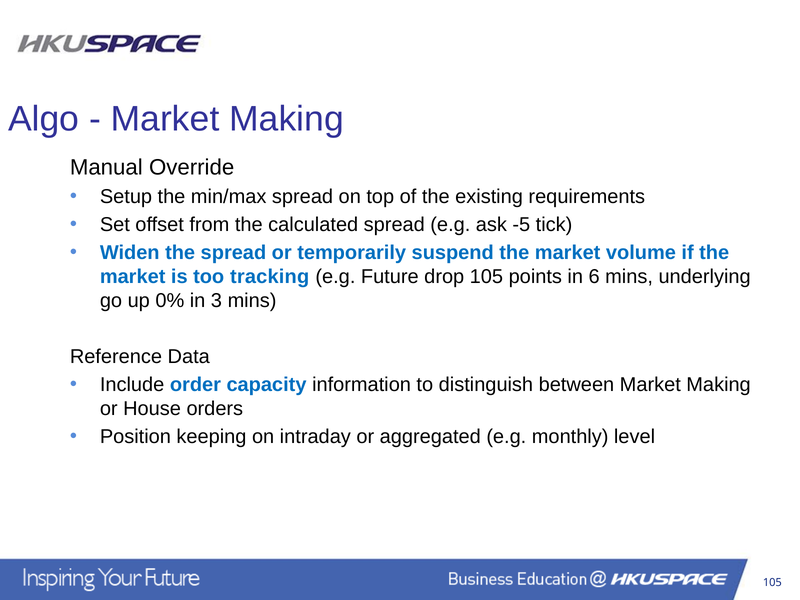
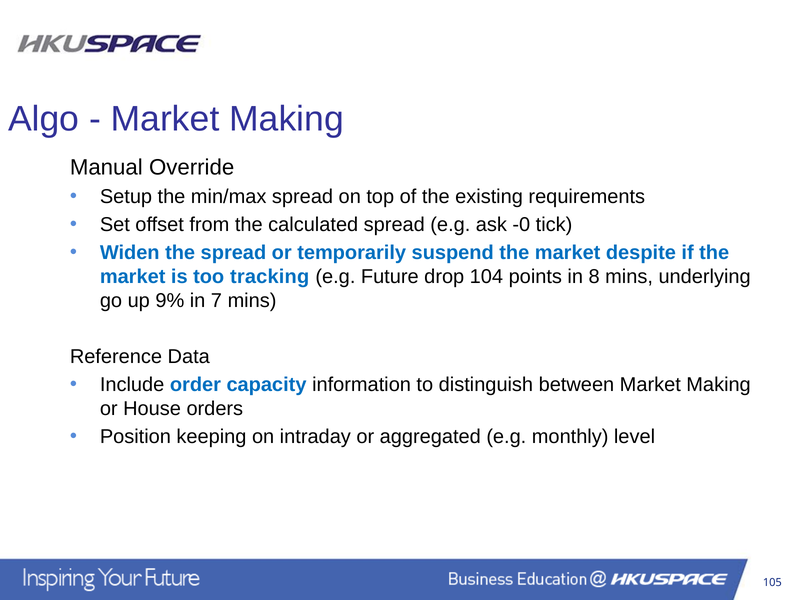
-5: -5 -> -0 (521, 225)
volume: volume -> despite (641, 253)
drop 105: 105 -> 104 (486, 277)
6: 6 -> 8 (594, 277)
0%: 0% -> 9% (170, 301)
3: 3 -> 7 (216, 301)
